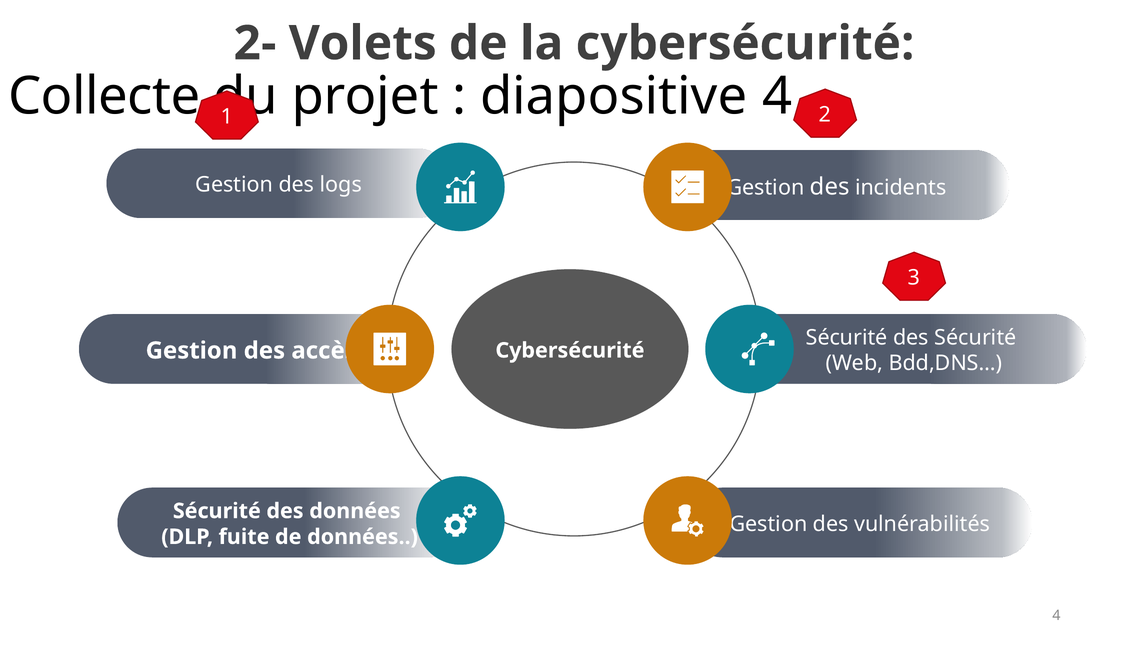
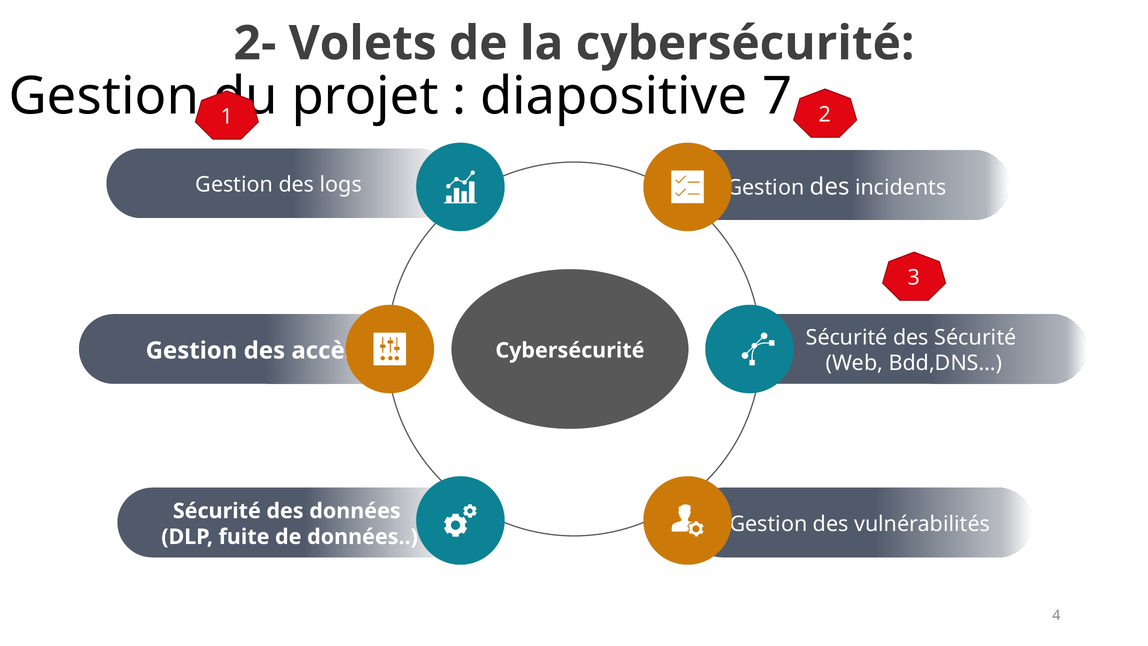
Collecte: Collecte -> Gestion (104, 96)
diapositive 4: 4 -> 7 (777, 96)
